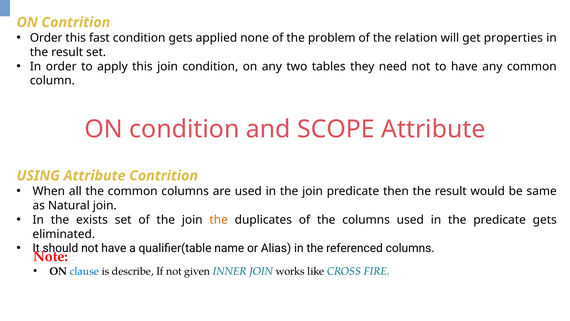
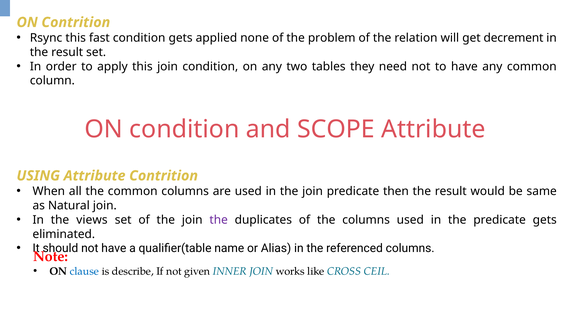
Order: Order -> Rsync (46, 38)
properties: properties -> decrement (513, 38)
exists: exists -> views (92, 220)
the colour: orange -> purple (219, 220)
FIRE: FIRE -> CEIL (377, 271)
